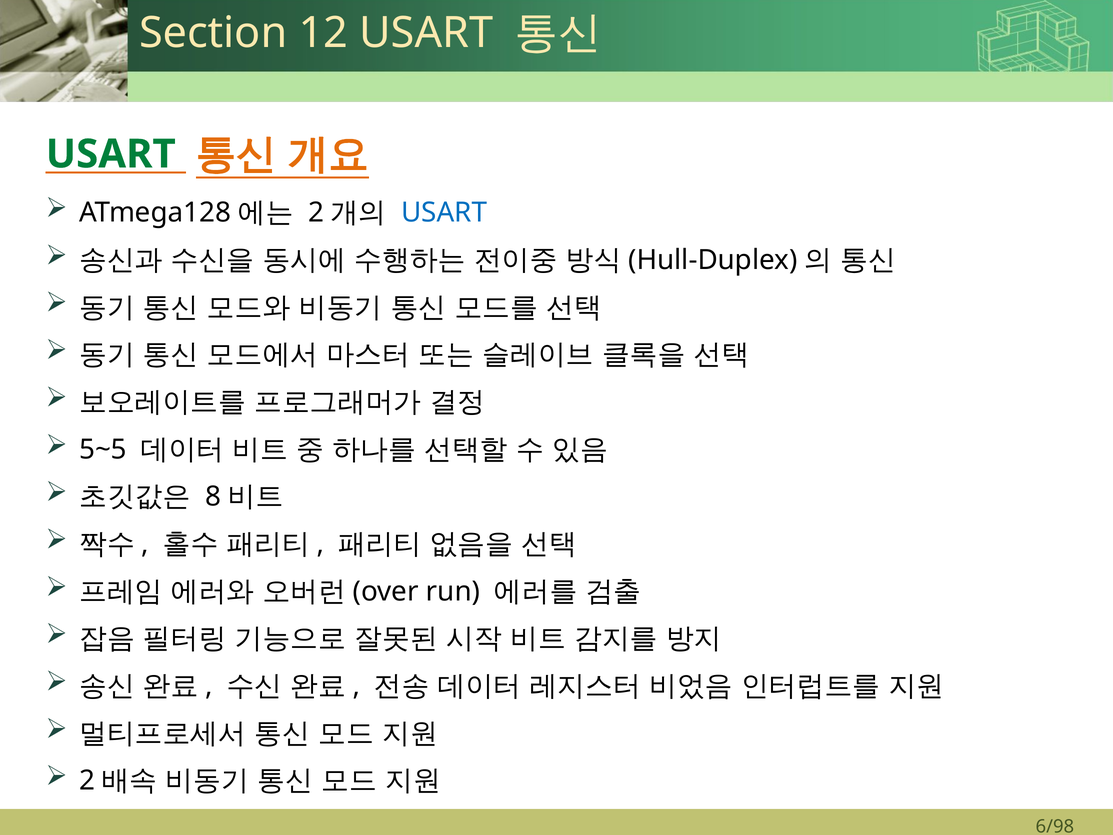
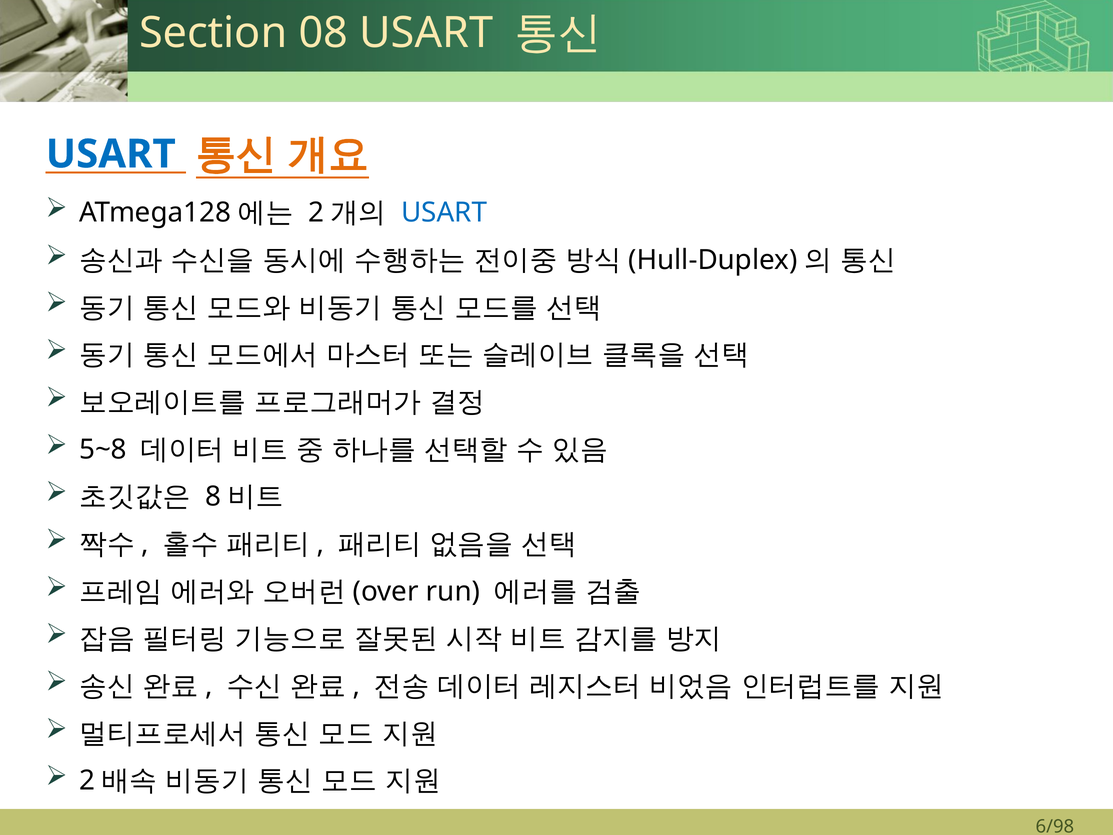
12: 12 -> 08 (323, 33)
USART colour: green -> blue (111, 154)
5~5: 5~5 -> 5~8 (103, 449)
